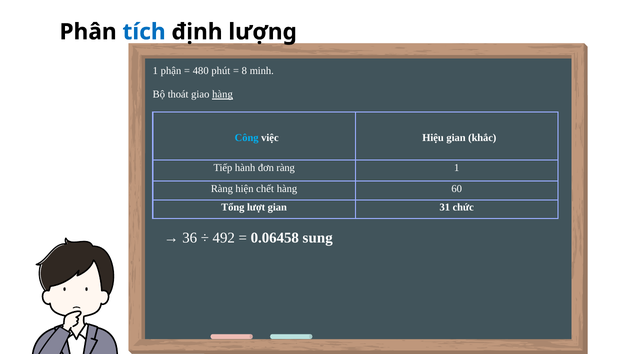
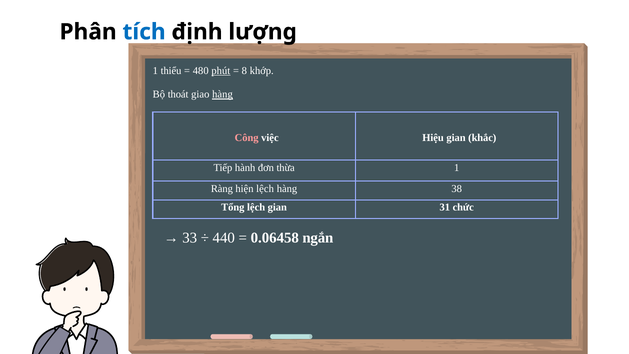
phận: phận -> thiểu (171, 71)
phút underline: none -> present (221, 71)
minh: minh -> khớp (262, 71)
Công colour: light blue -> pink (247, 138)
đơn ràng: ràng -> thừa (286, 167)
hiện chết: chết -> lệch (265, 189)
60: 60 -> 38 (457, 189)
Tổng lượt: lượt -> lệch (256, 207)
36: 36 -> 33 (190, 238)
492: 492 -> 440 (224, 238)
sung: sung -> ngắn (318, 238)
